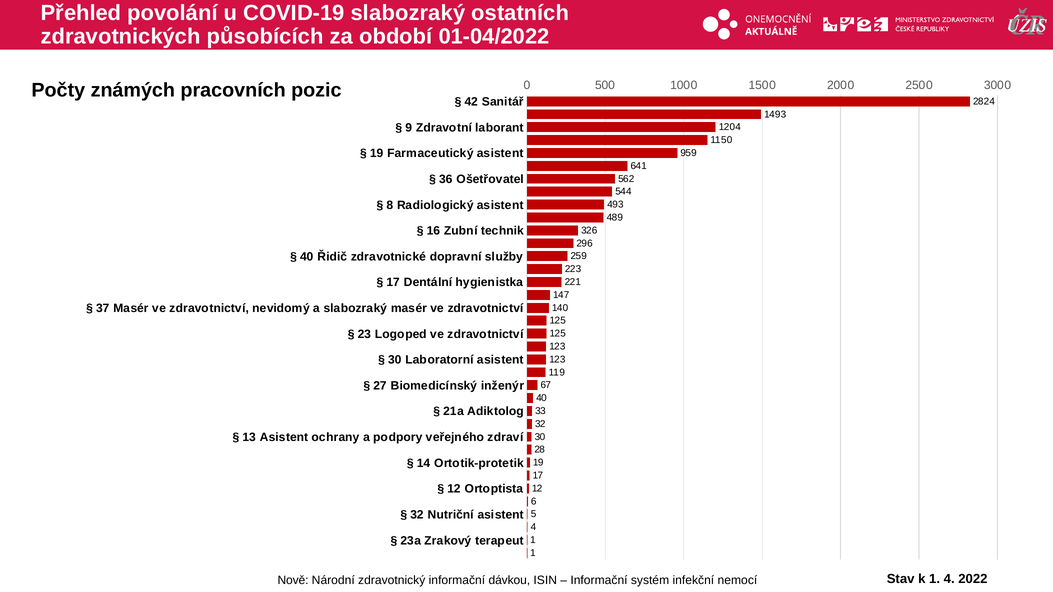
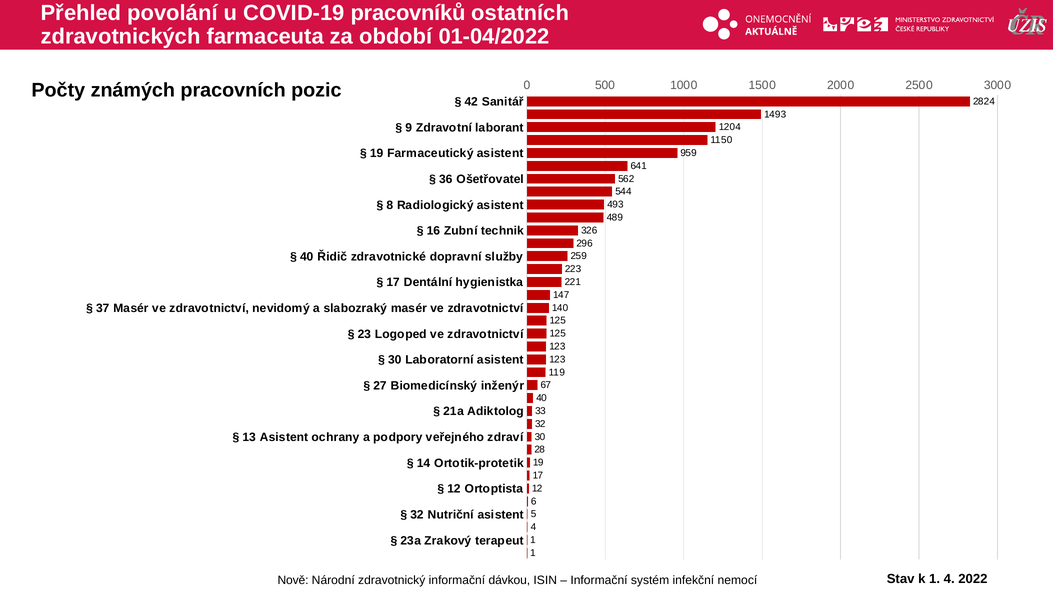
COVID-19 slabozraký: slabozraký -> pracovníků (408, 13)
působících: působících -> farmaceuta (265, 37)
